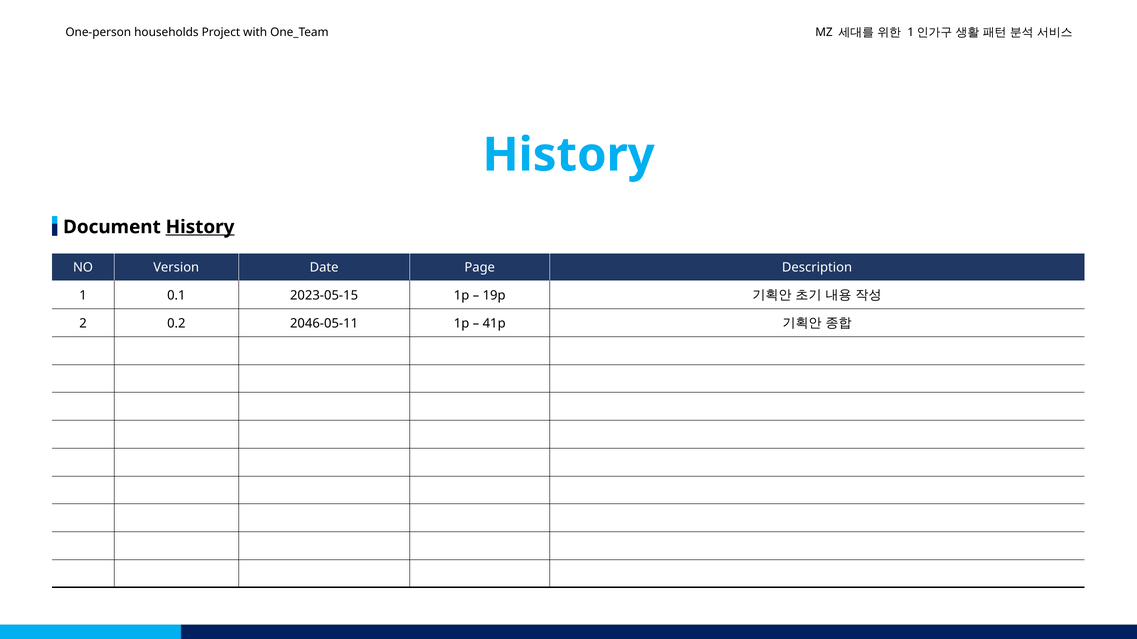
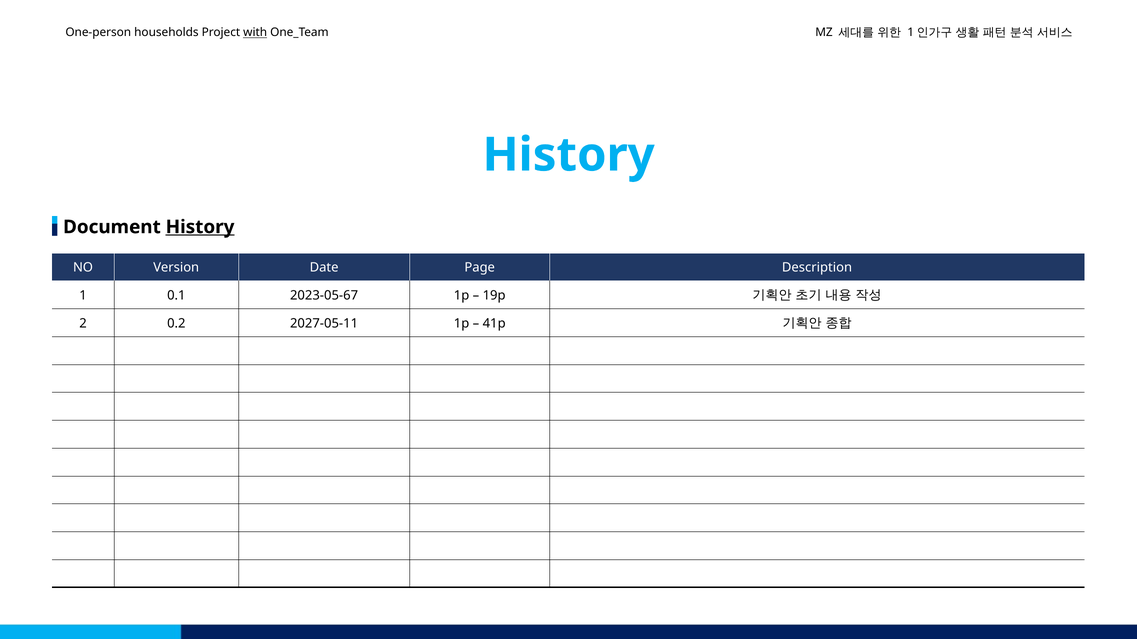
with underline: none -> present (255, 33)
2023-05-15: 2023-05-15 -> 2023-05-67 (324, 296)
2046-05-11: 2046-05-11 -> 2027-05-11 (324, 324)
